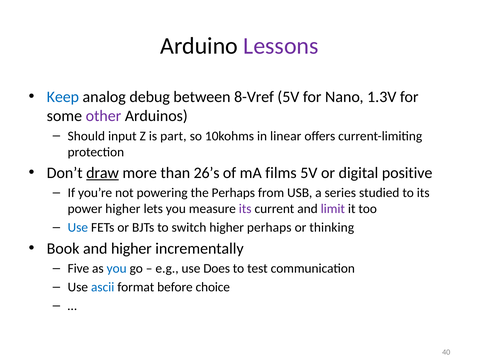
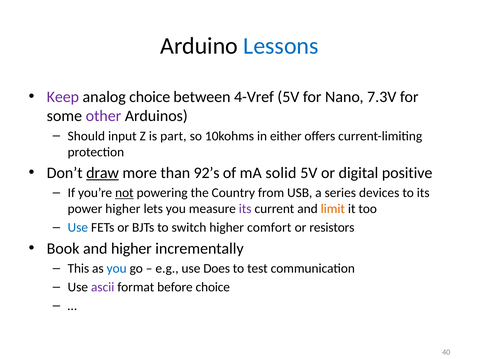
Lessons colour: purple -> blue (281, 46)
Keep colour: blue -> purple (63, 97)
analog debug: debug -> choice (150, 97)
8-Vref: 8-Vref -> 4-Vref (254, 97)
1.3V: 1.3V -> 7.3V (382, 97)
linear: linear -> either (286, 136)
26’s: 26’s -> 92’s (207, 173)
films: films -> solid (281, 173)
not underline: none -> present (124, 193)
the Perhaps: Perhaps -> Country (233, 193)
studied: studied -> devices (379, 193)
limit colour: purple -> orange (333, 209)
higher perhaps: perhaps -> comfort (269, 228)
thinking: thinking -> resistors (332, 228)
Five: Five -> This (78, 269)
ascii colour: blue -> purple (103, 287)
